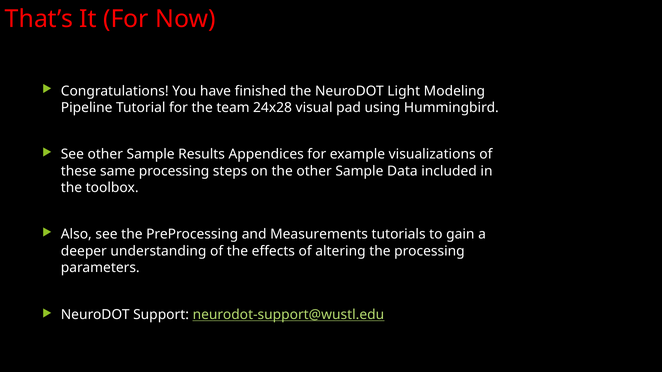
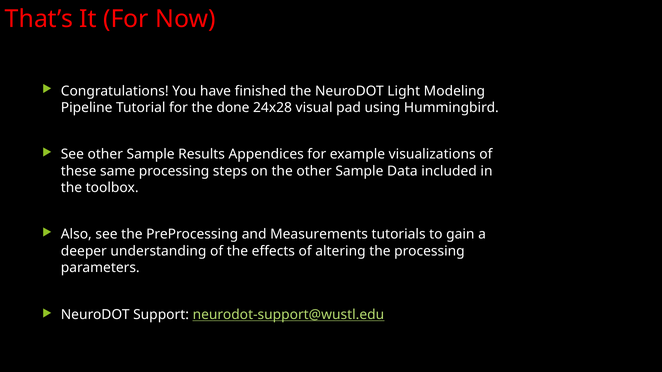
team: team -> done (233, 108)
